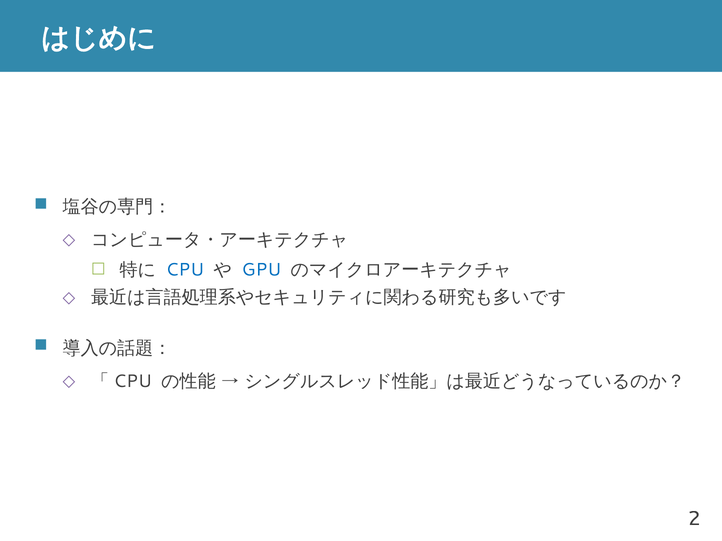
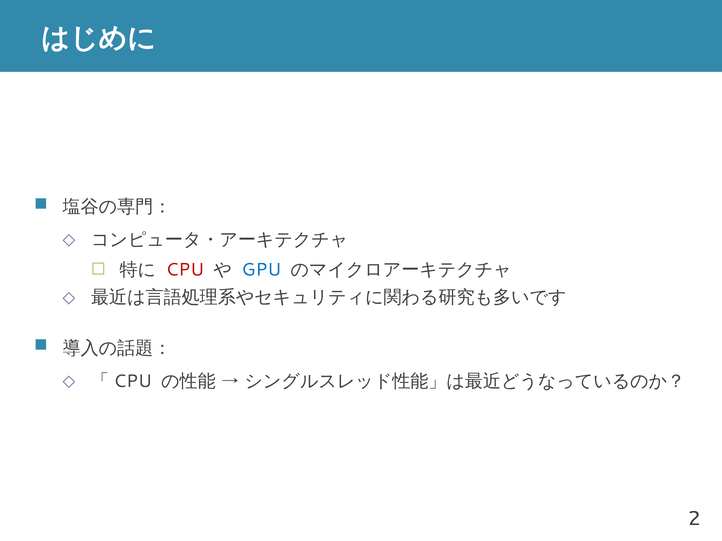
CPU colour: blue -> red (185, 270)
